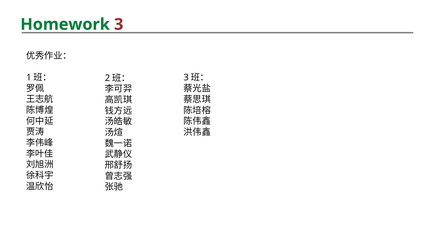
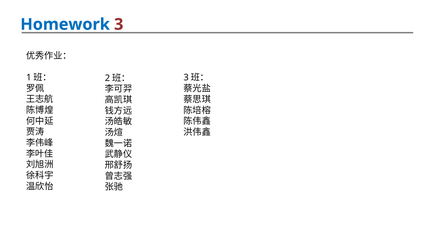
Homework colour: green -> blue (65, 24)
